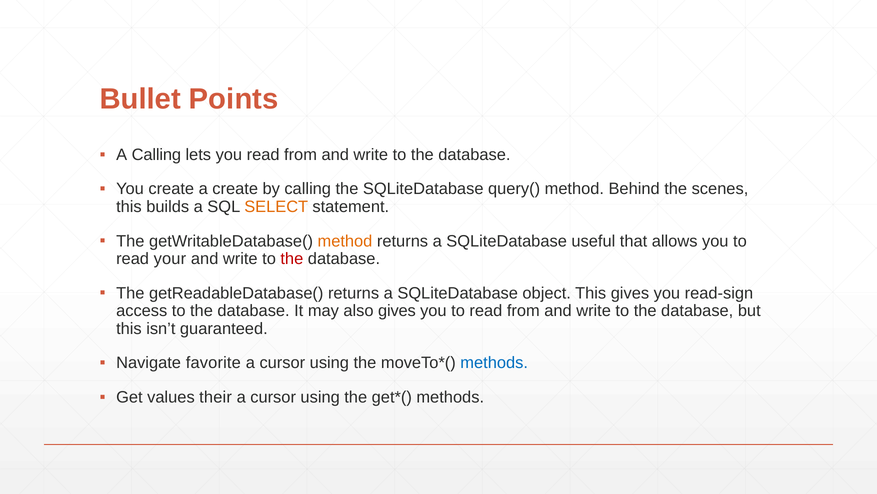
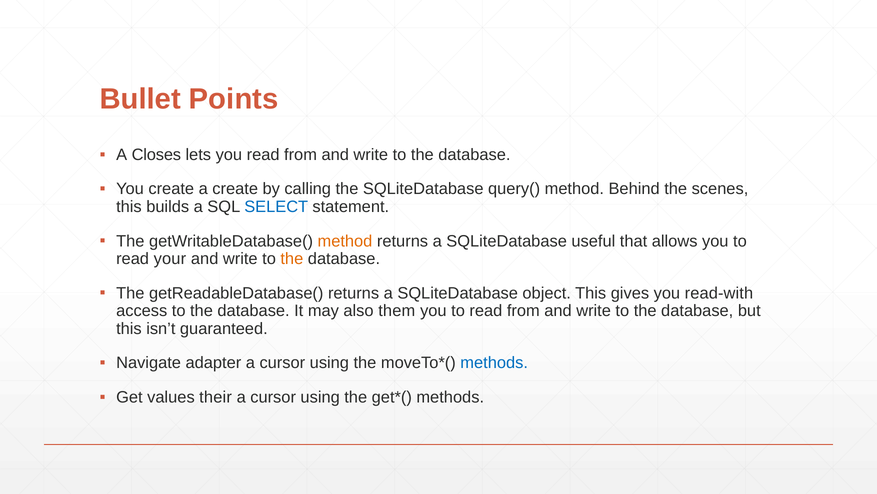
A Calling: Calling -> Closes (156, 155)
SELECT colour: orange -> blue (276, 207)
the colour: red -> orange (292, 259)
read-sign: read-sign -> read-with (719, 293)
also gives: gives -> them (397, 310)
favorite: favorite -> adapter (213, 362)
